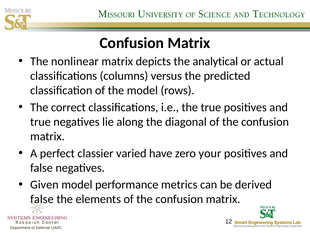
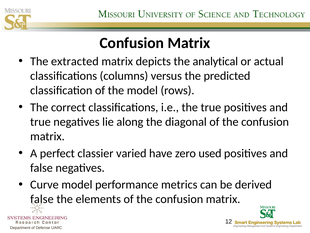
nonlinear: nonlinear -> extracted (75, 61)
your: your -> used (210, 153)
Given: Given -> Curve (44, 184)
